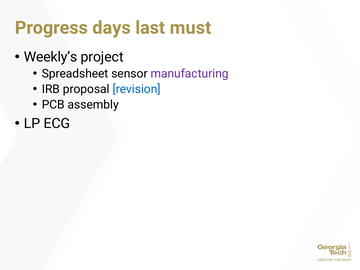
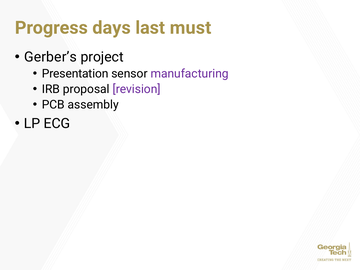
Weekly’s: Weekly’s -> Gerber’s (50, 57)
Spreadsheet: Spreadsheet -> Presentation (75, 74)
revision colour: blue -> purple (137, 89)
